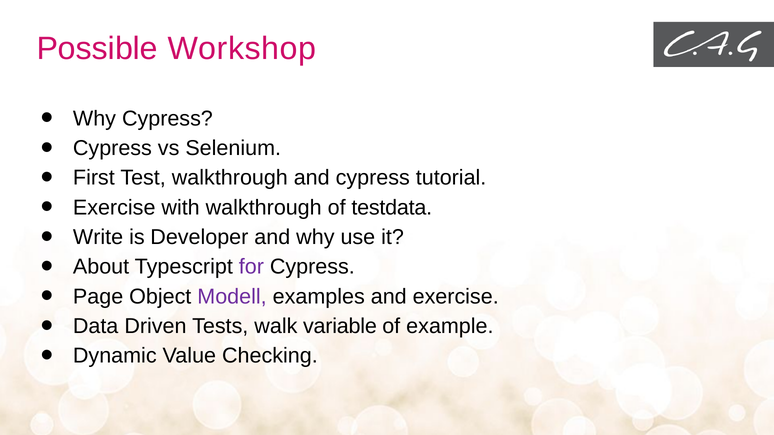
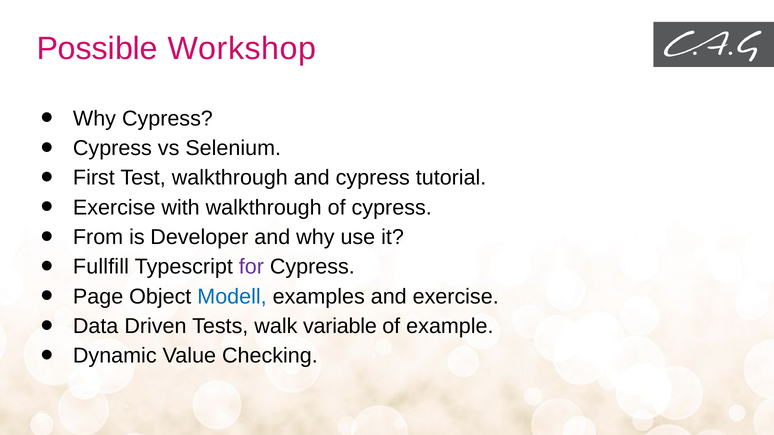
of testdata: testdata -> cypress (392, 208)
Write: Write -> From (98, 237)
About: About -> Fullfill (101, 267)
Modell colour: purple -> blue (232, 297)
